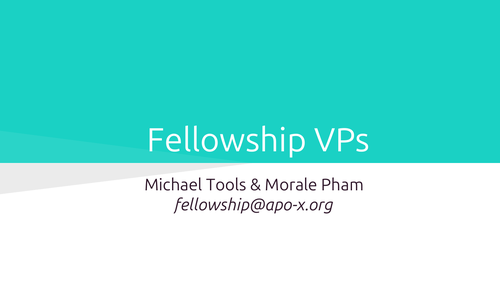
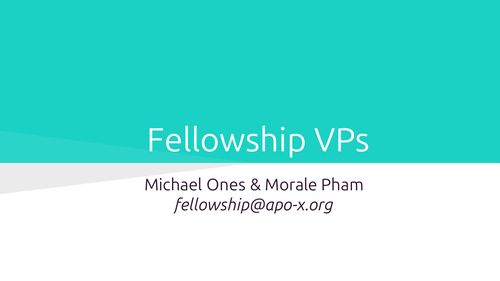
Tools: Tools -> Ones (226, 185)
